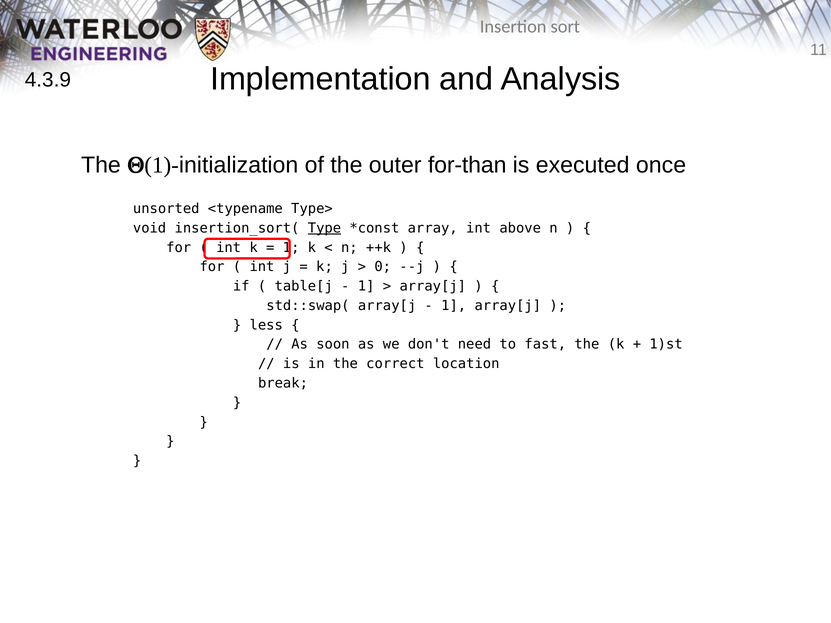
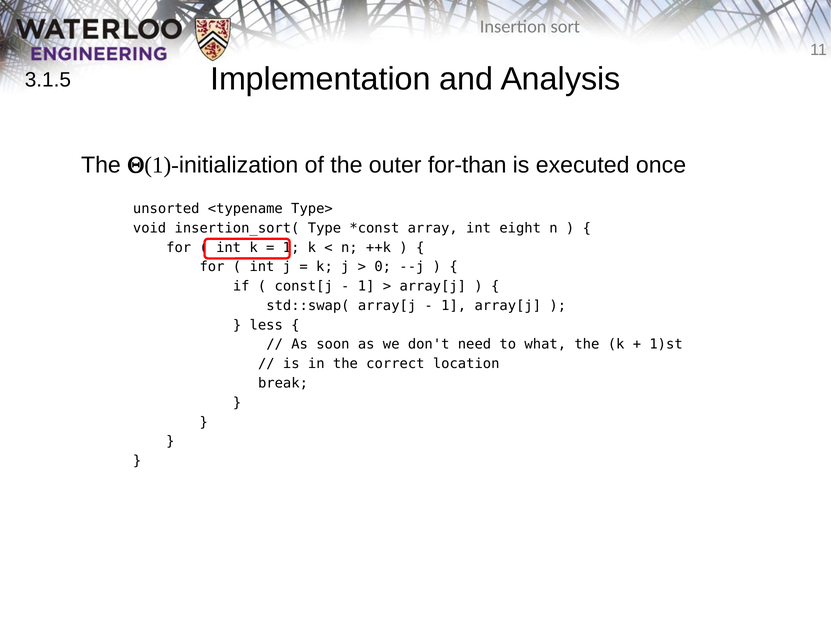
4.3.9: 4.3.9 -> 3.1.5 (48, 80)
Type underline: present -> none (324, 228)
above: above -> eight (520, 228)
table[j: table[j -> const[j (304, 286)
fast: fast -> what (545, 345)
